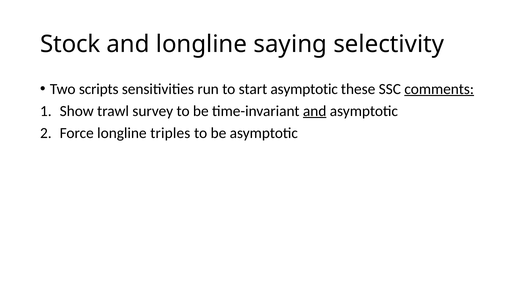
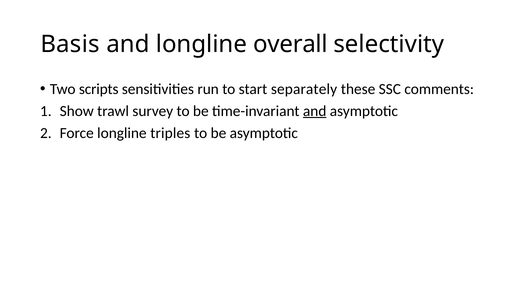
Stock: Stock -> Basis (70, 44)
saying: saying -> overall (290, 44)
start asymptotic: asymptotic -> separately (304, 89)
comments underline: present -> none (439, 89)
